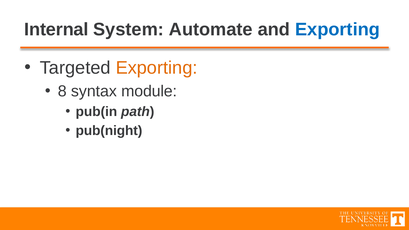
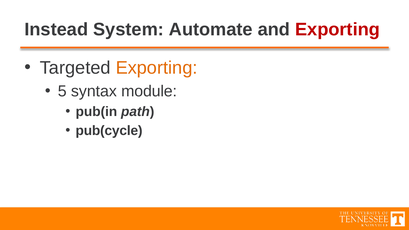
Internal: Internal -> Instead (56, 30)
Exporting colour: blue -> red (338, 30)
8: 8 -> 5 (62, 91)
pub(night: pub(night -> pub(cycle (109, 131)
